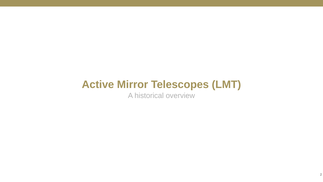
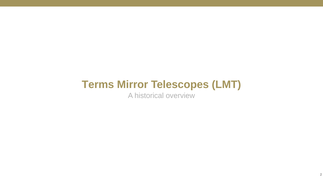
Active: Active -> Terms (98, 84)
